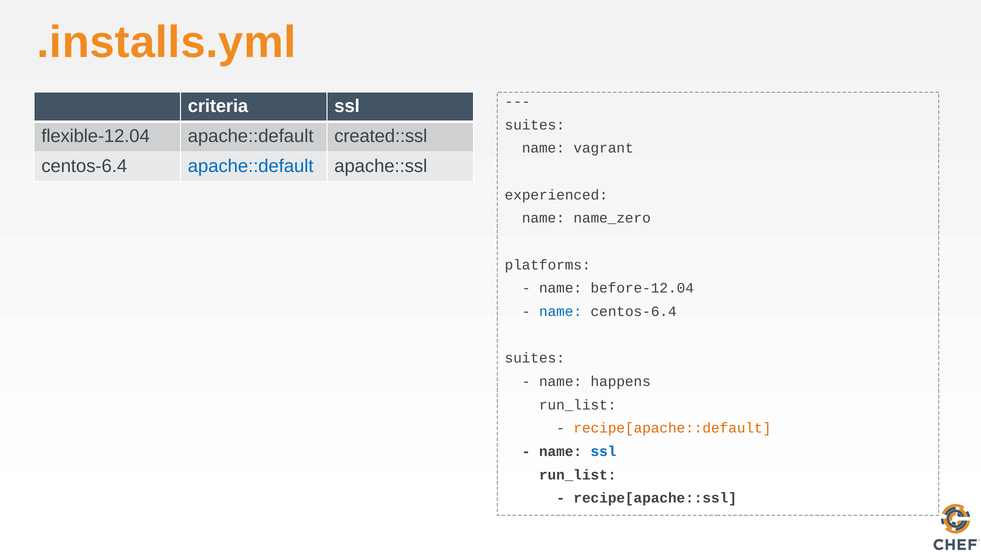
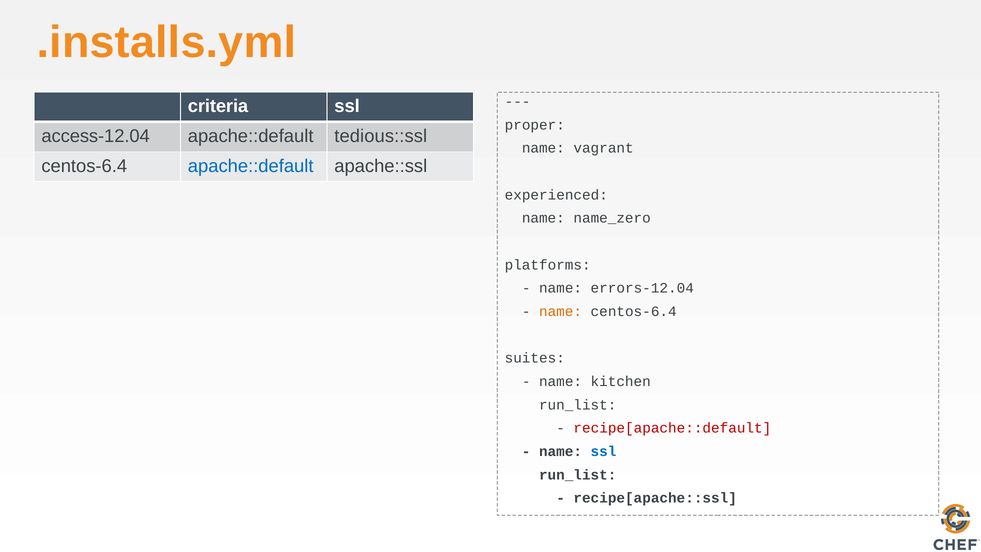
suites: suites -> proper (535, 125)
flexible-12.04: flexible-12.04 -> access-12.04 (96, 136)
created::ssl: created::ssl -> tedious::ssl (381, 136)
before-12.04: before-12.04 -> errors-12.04 (642, 288)
name colour: blue -> orange (561, 311)
happens: happens -> kitchen (621, 381)
recipe[apache::default colour: orange -> red (672, 428)
